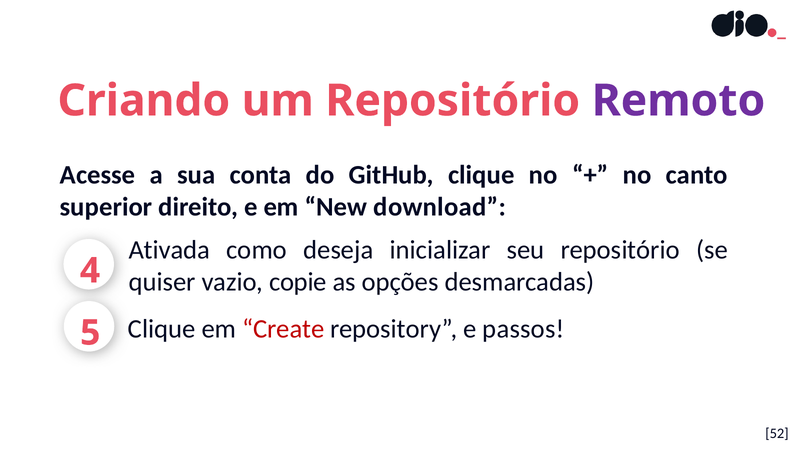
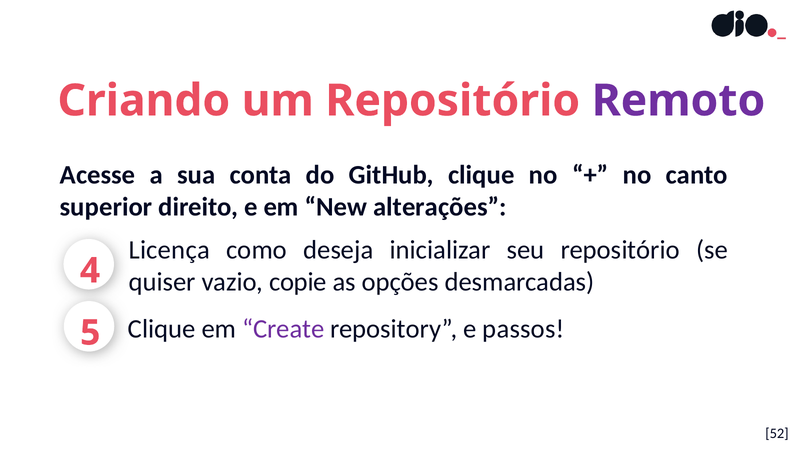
download: download -> alterações (440, 207)
Ativada: Ativada -> Licença (169, 250)
Create colour: red -> purple (283, 329)
